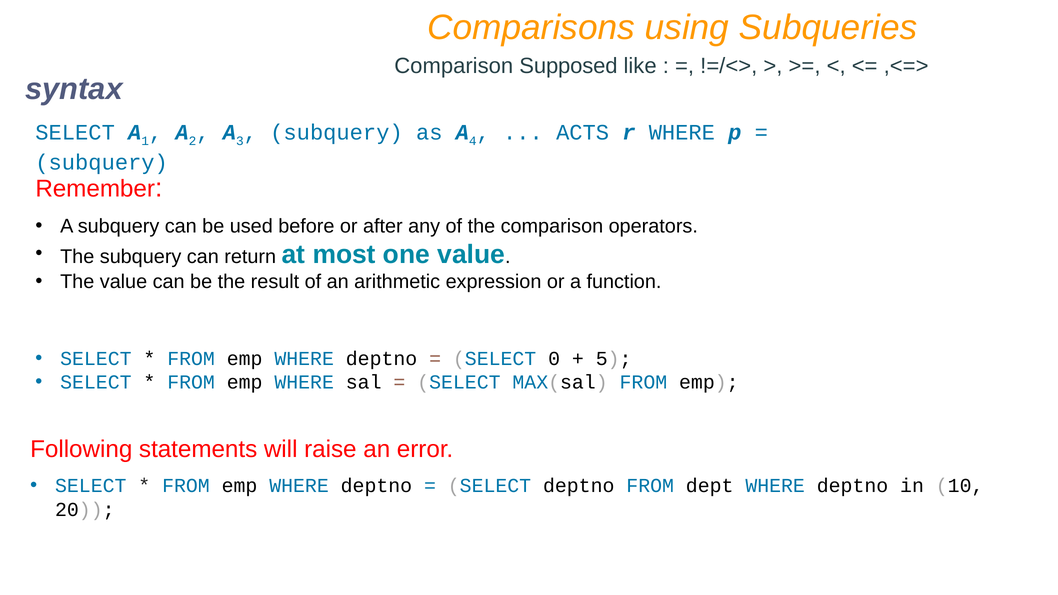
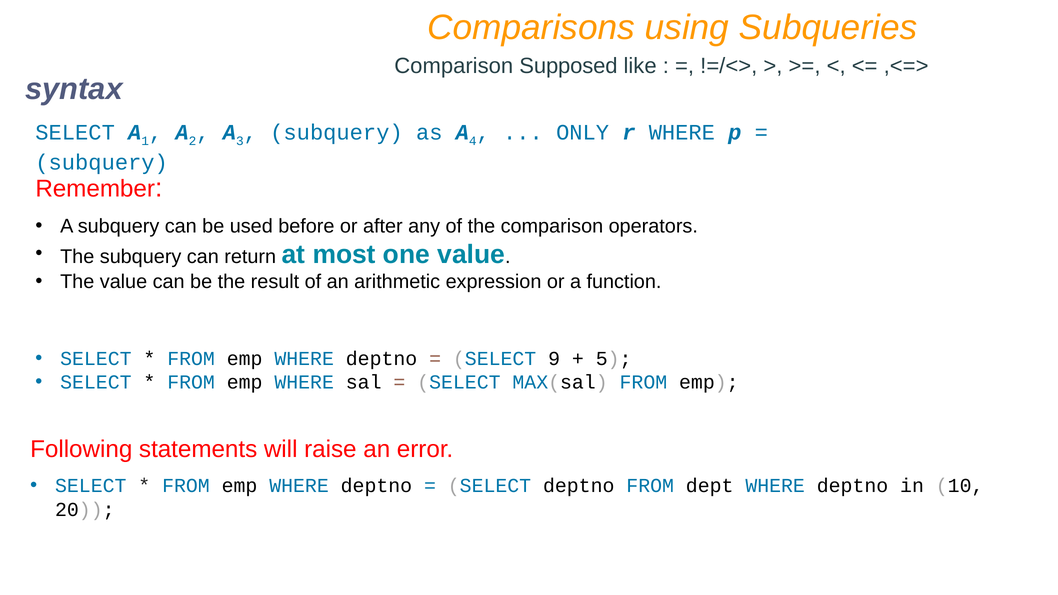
ACTS: ACTS -> ONLY (583, 133)
0: 0 -> 9 (554, 359)
